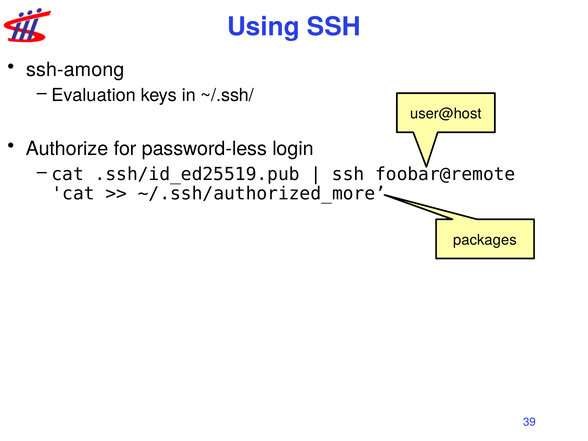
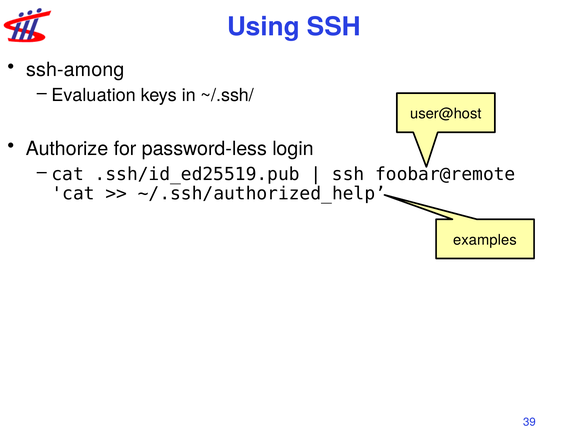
~/.ssh/authorized_more: ~/.ssh/authorized_more -> ~/.ssh/authorized_help (262, 194)
packages: packages -> examples (485, 240)
